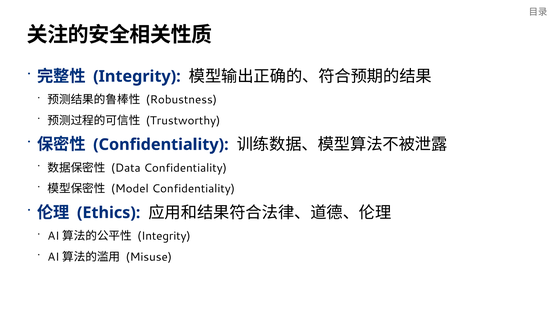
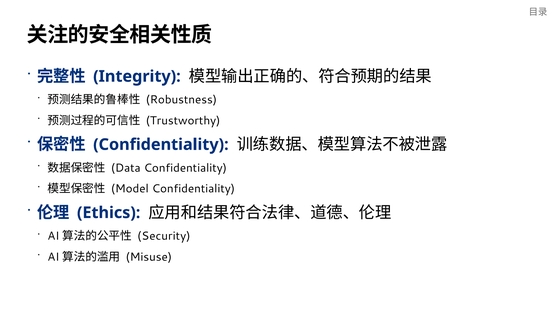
Integrity: Integrity -> Security (164, 236)
